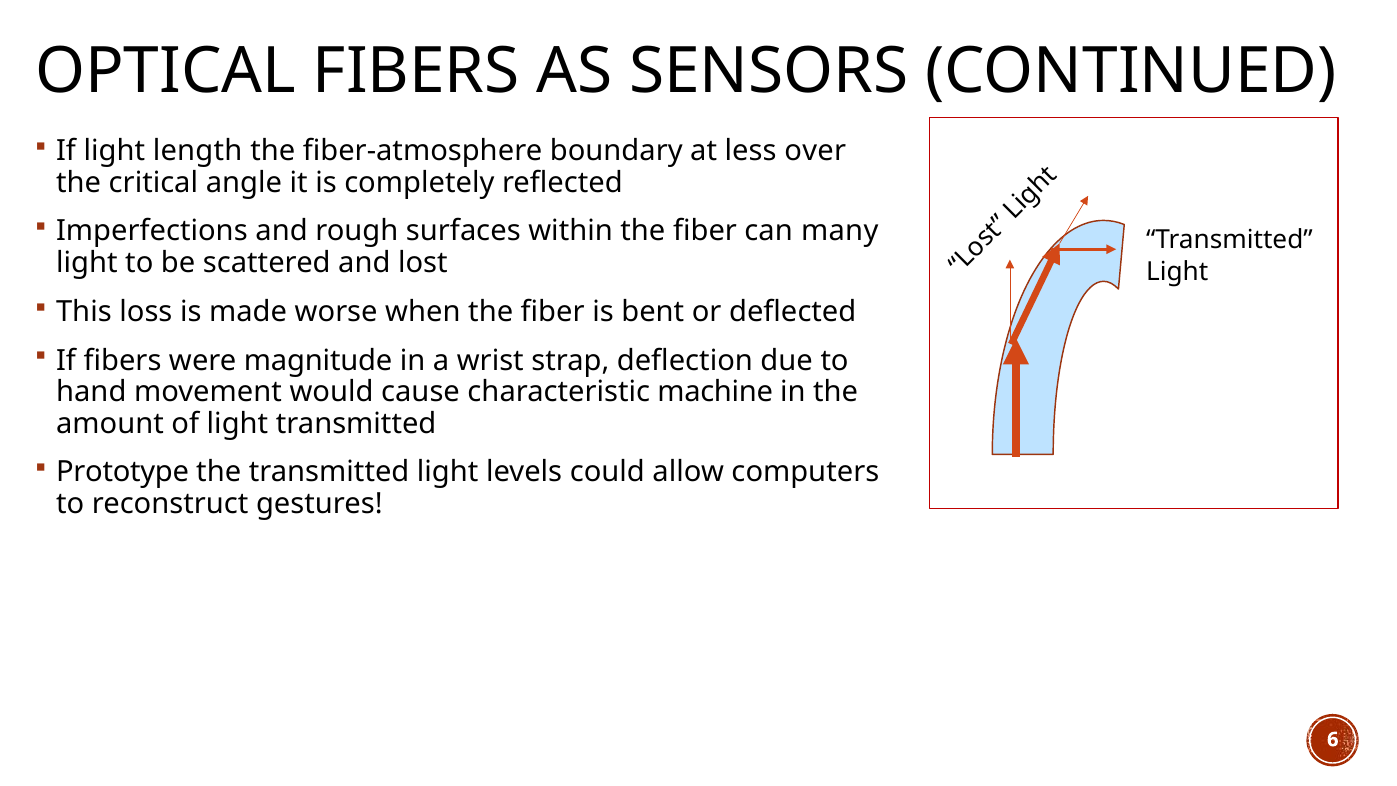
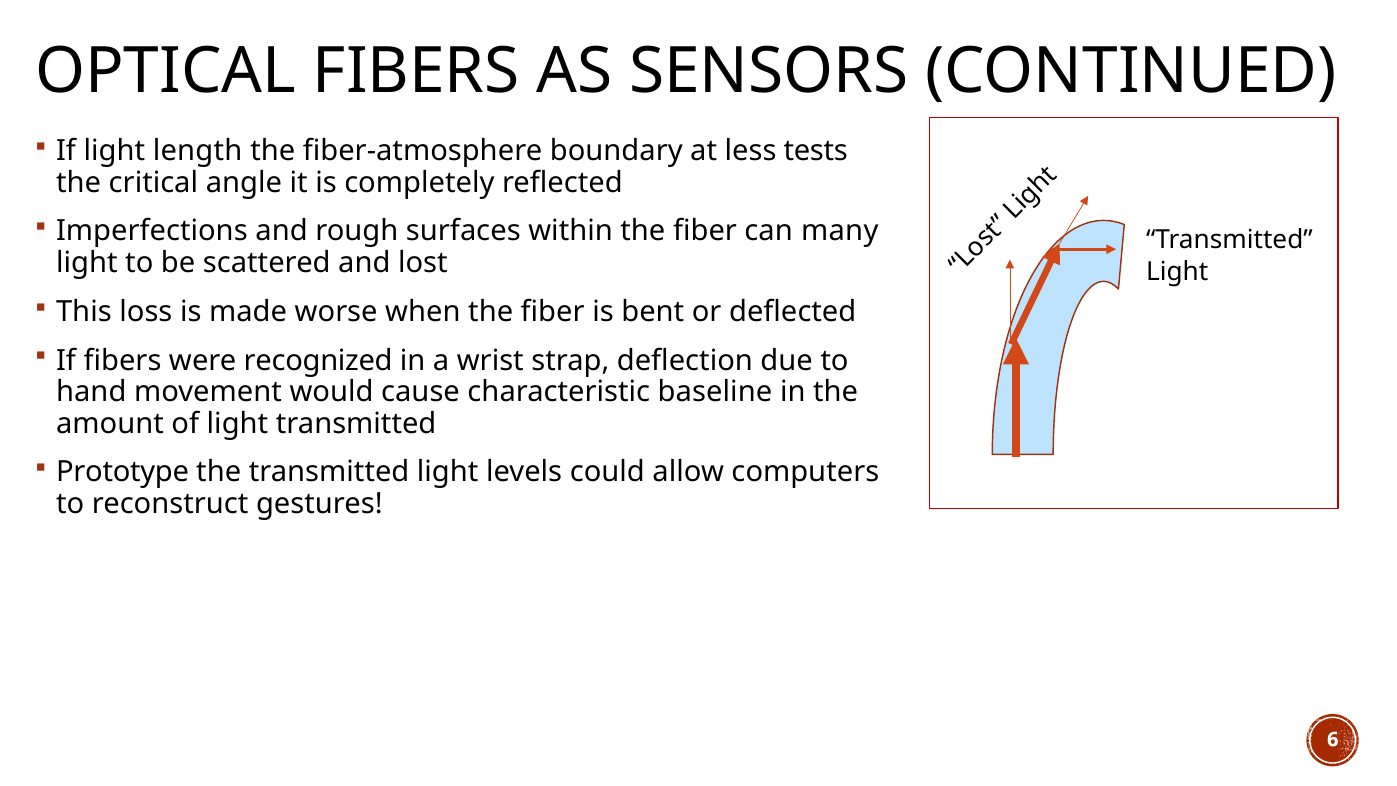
over: over -> tests (816, 151)
magnitude: magnitude -> recognized (318, 361)
machine: machine -> baseline (715, 392)
